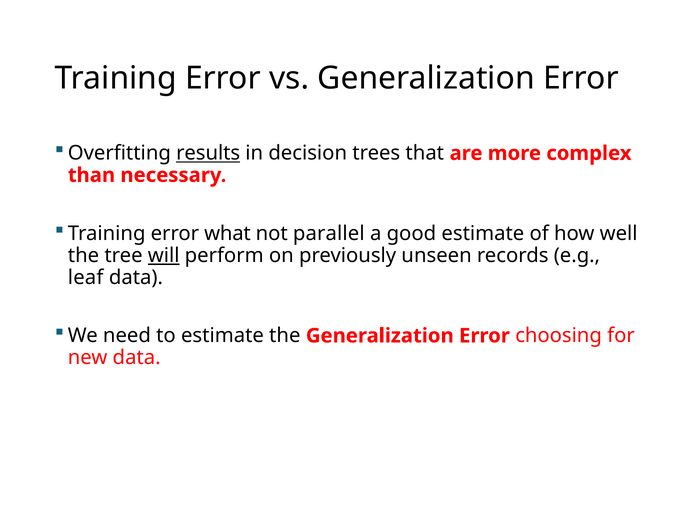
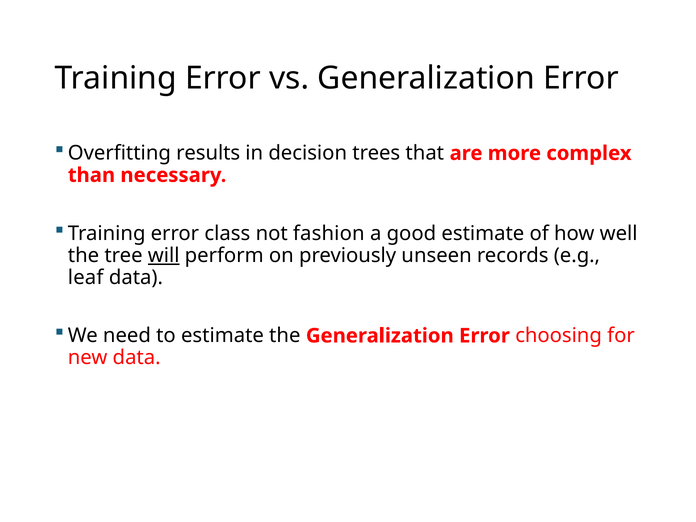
results underline: present -> none (208, 153)
what: what -> class (227, 234)
parallel: parallel -> fashion (329, 234)
